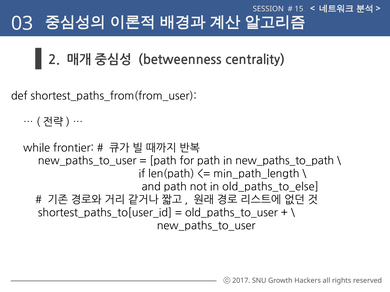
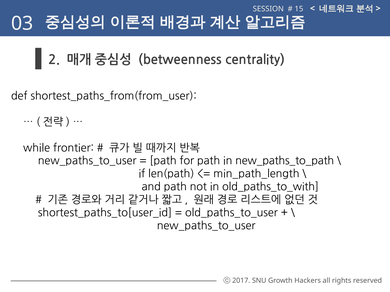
old_paths_to_else: old_paths_to_else -> old_paths_to_with (270, 187)
